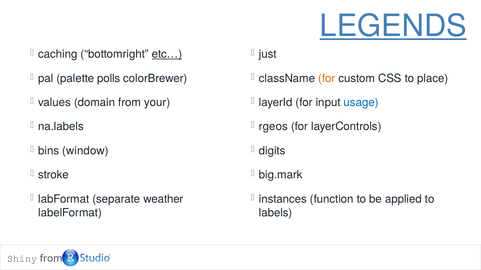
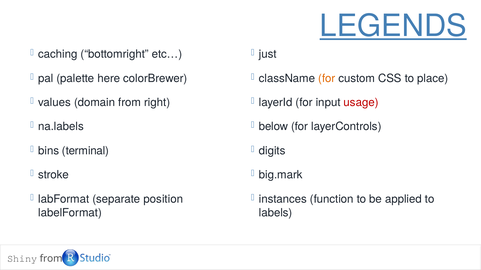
etc… underline: present -> none (167, 54)
polls: polls -> here (109, 78)
your: your -> right (157, 103)
usage colour: blue -> red (361, 103)
rgeos: rgeos -> below (273, 127)
window: window -> terminal (86, 151)
weather: weather -> position (163, 199)
